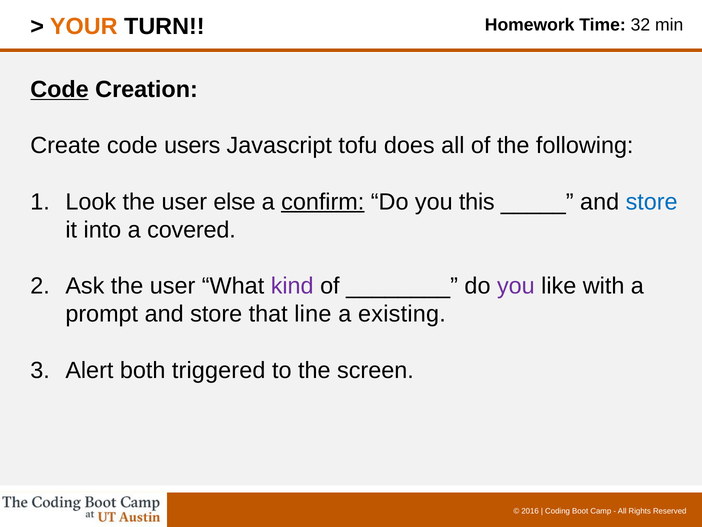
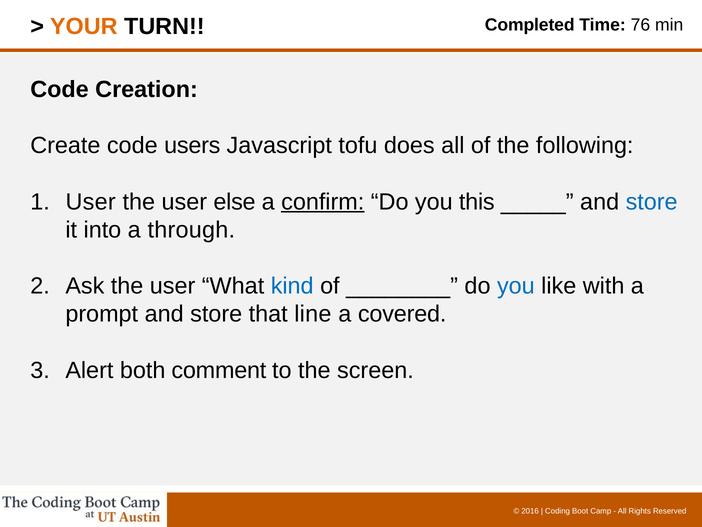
Homework: Homework -> Completed (530, 25)
32: 32 -> 76 (640, 25)
Code underline: present -> none (60, 89)
Look: Look -> User (91, 202)
covered: covered -> through (191, 230)
kind colour: purple -> blue (292, 286)
you colour: purple -> blue (516, 286)
existing: existing -> covered (402, 314)
triggered: triggered -> comment (219, 370)
